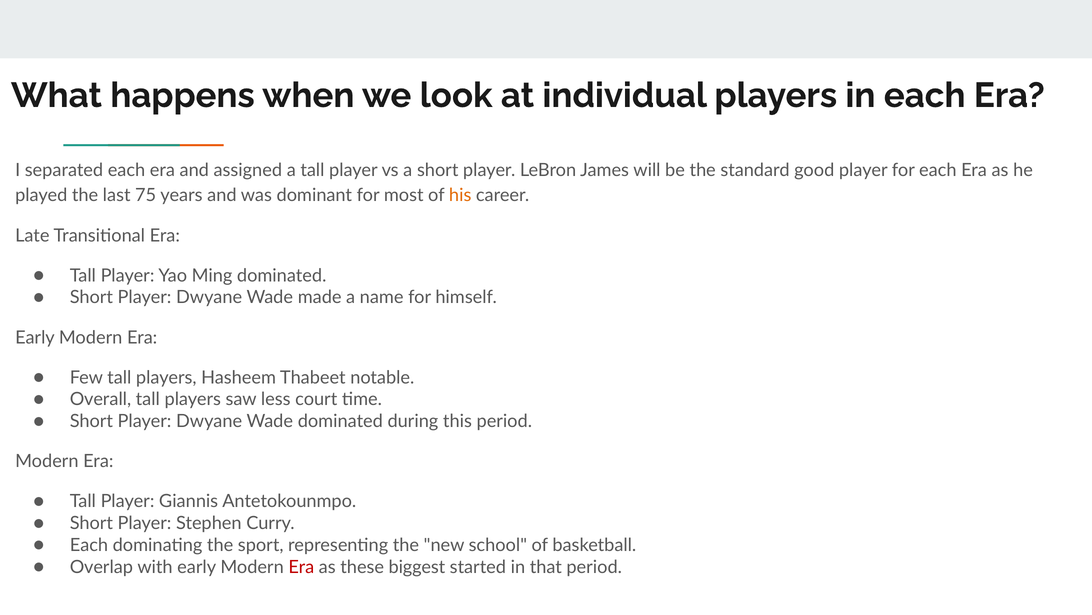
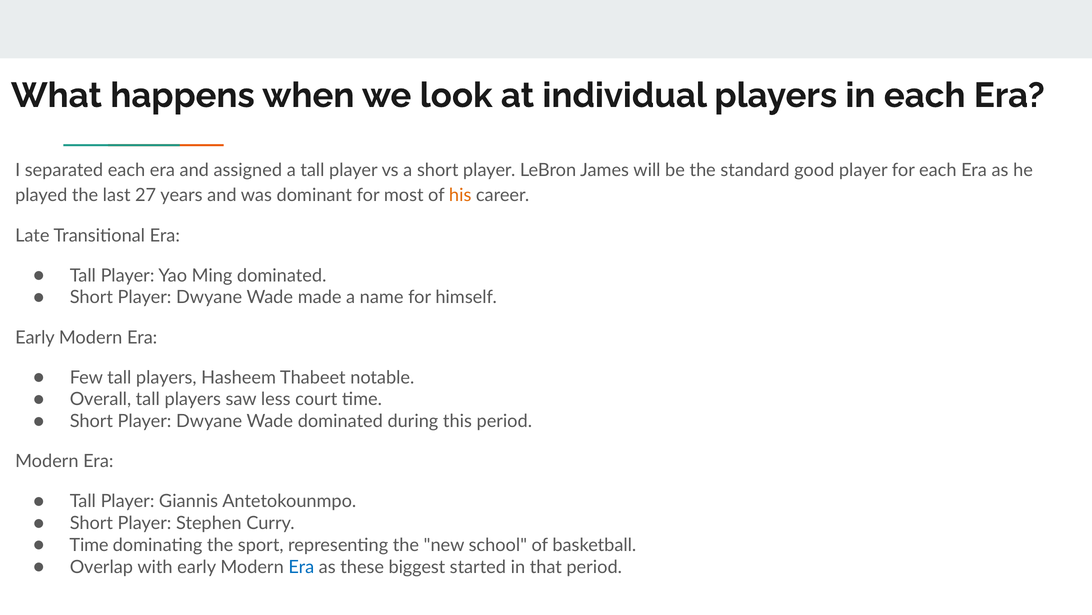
75: 75 -> 27 (146, 195)
Each: Each -> Time (89, 545)
Era colour: red -> blue (301, 566)
